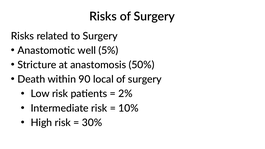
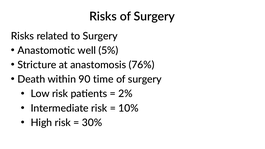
50%: 50% -> 76% (142, 65)
local: local -> time (103, 79)
